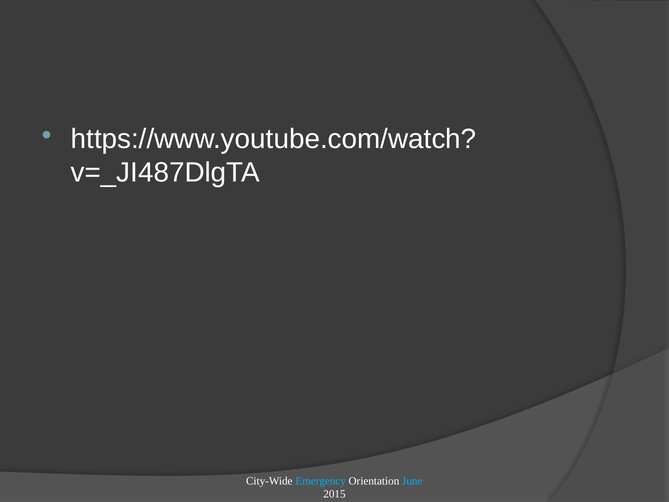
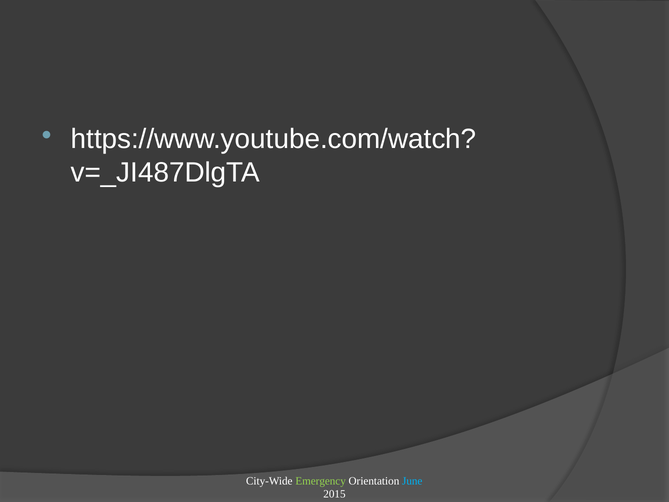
Emergency colour: light blue -> light green (321, 481)
